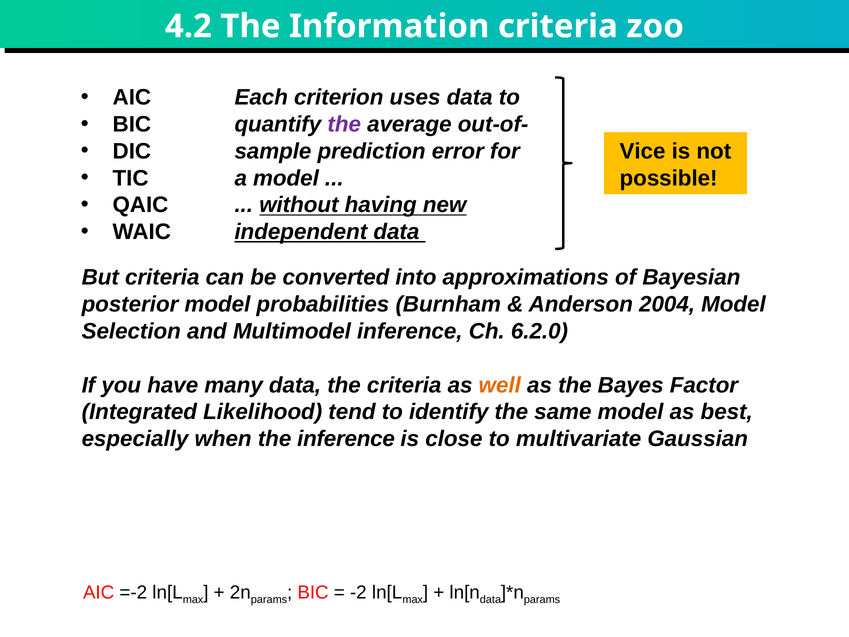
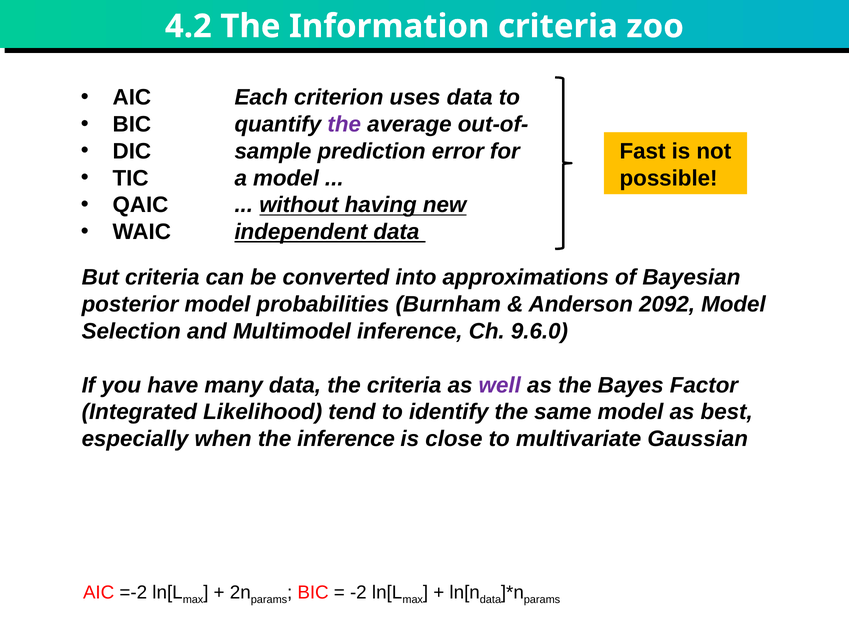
Vice: Vice -> Fast (643, 151)
2004: 2004 -> 2092 (667, 304)
6.2.0: 6.2.0 -> 9.6.0 (539, 331)
well colour: orange -> purple (500, 385)
